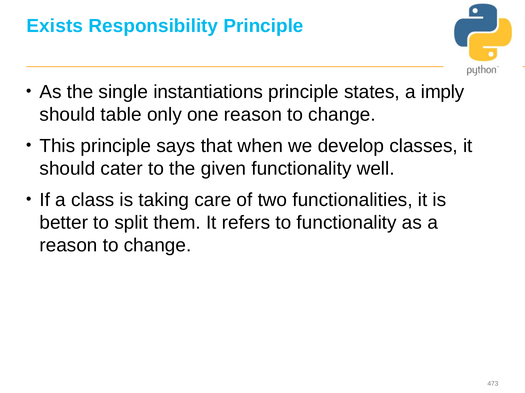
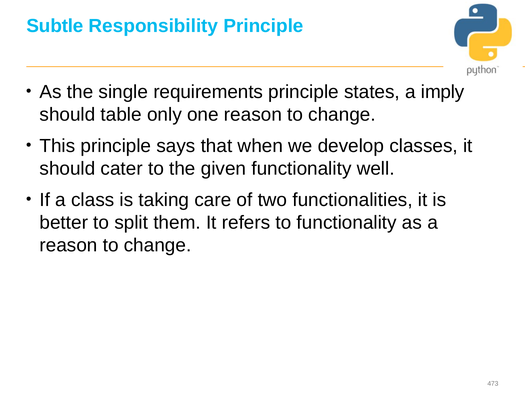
Exists: Exists -> Subtle (55, 26)
instantiations: instantiations -> requirements (208, 92)
